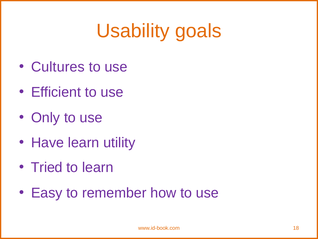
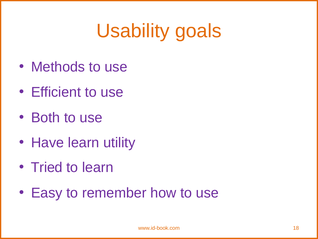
Cultures: Cultures -> Methods (58, 67)
Only: Only -> Both (46, 118)
